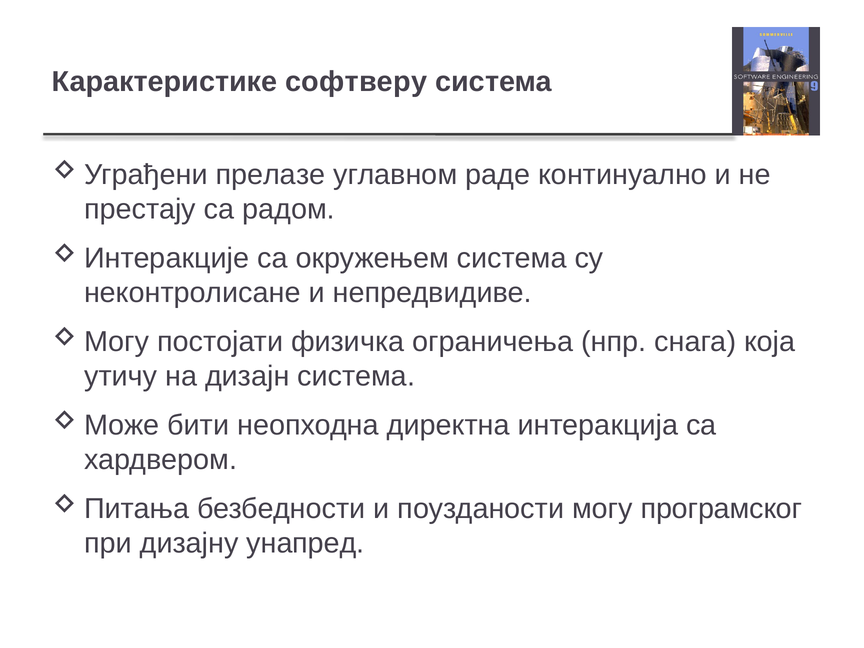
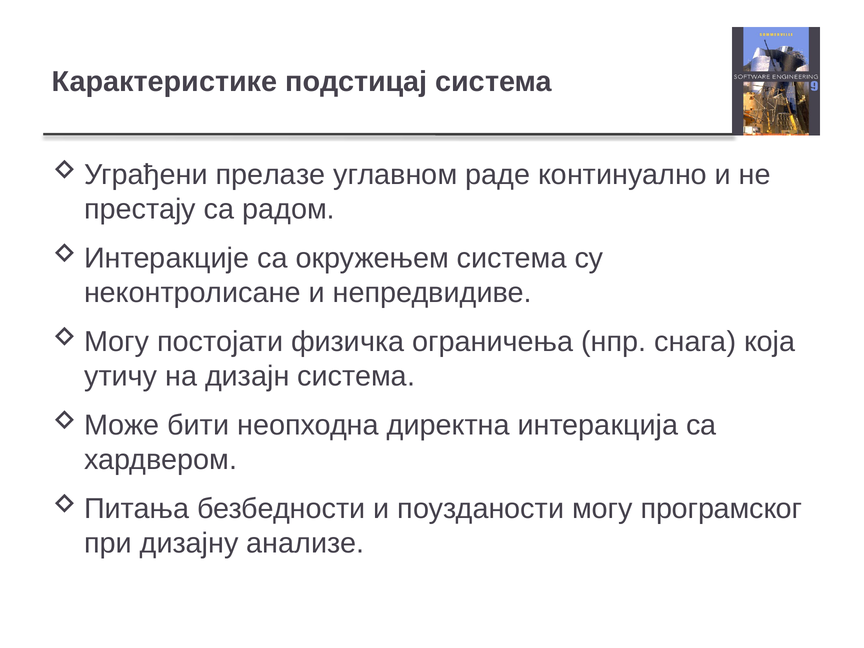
софтверу: софтверу -> подстицај (356, 82)
унапред: унапред -> анализе (305, 543)
